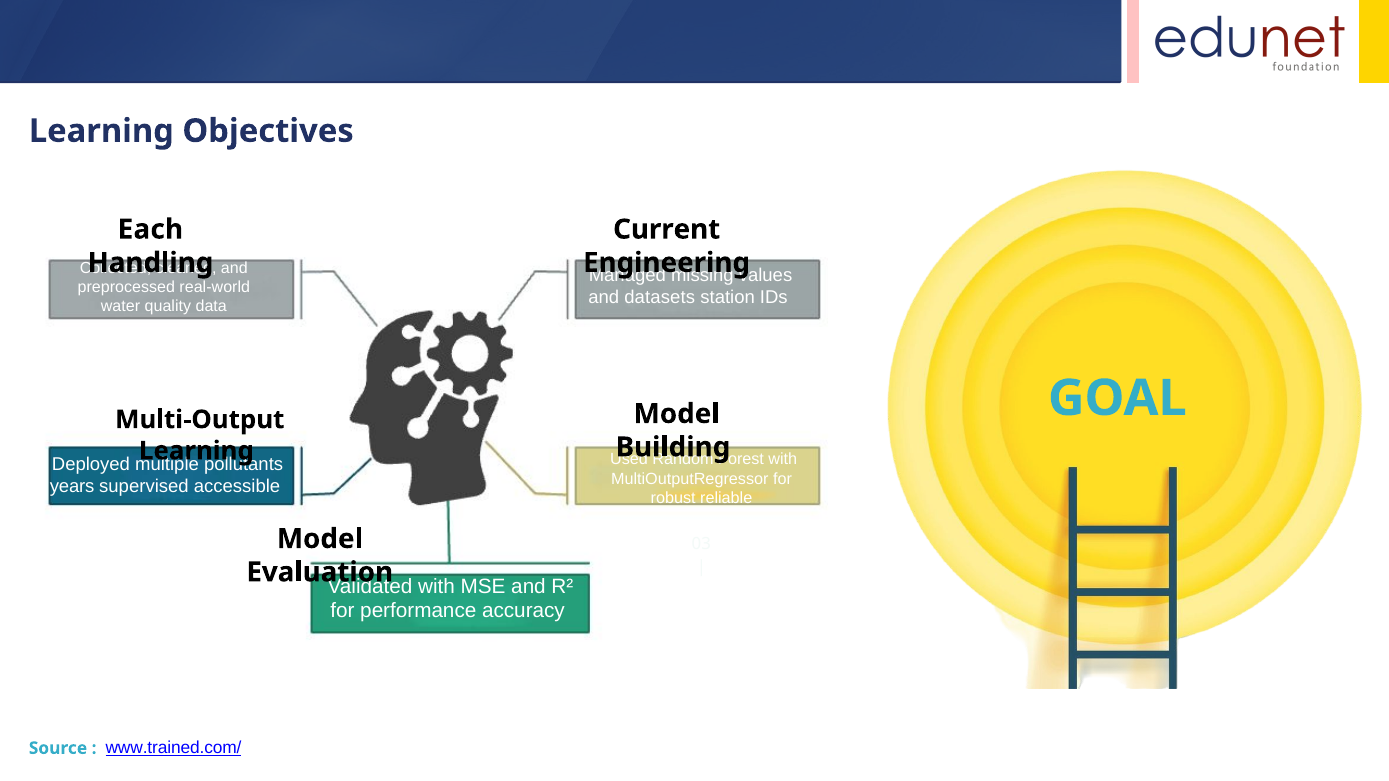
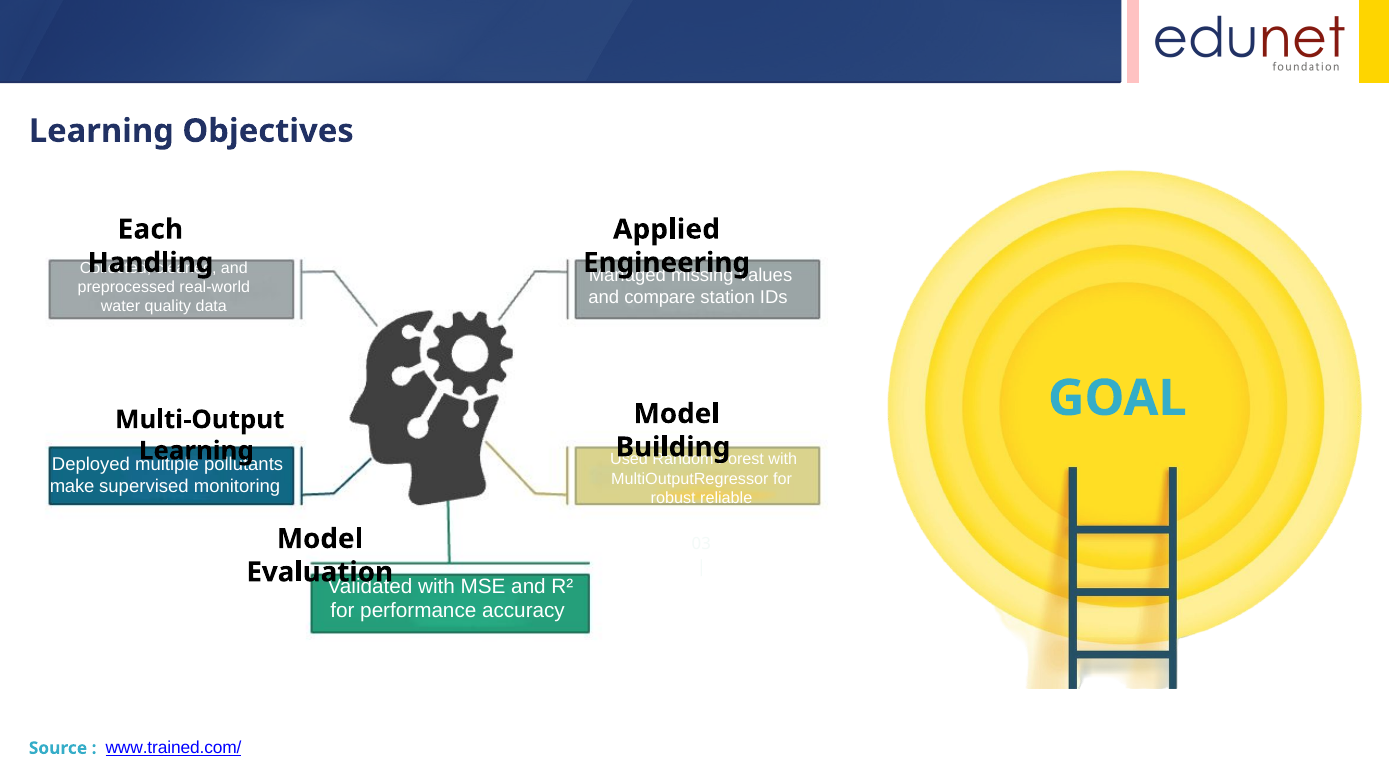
Current: Current -> Applied (666, 229)
datasets: datasets -> compare (660, 298)
years: years -> make (72, 487)
accessible: accessible -> monitoring (237, 487)
